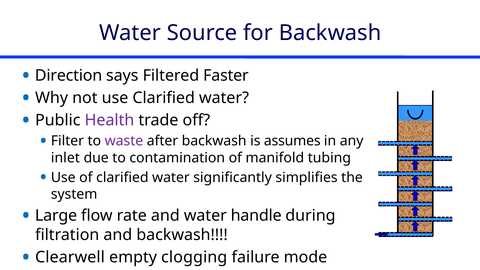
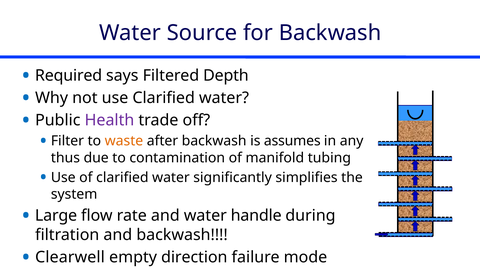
Direction: Direction -> Required (69, 76)
Faster: Faster -> Depth (226, 76)
waste colour: purple -> orange (124, 141)
inlet: inlet -> thus (65, 158)
clogging: clogging -> direction (194, 257)
